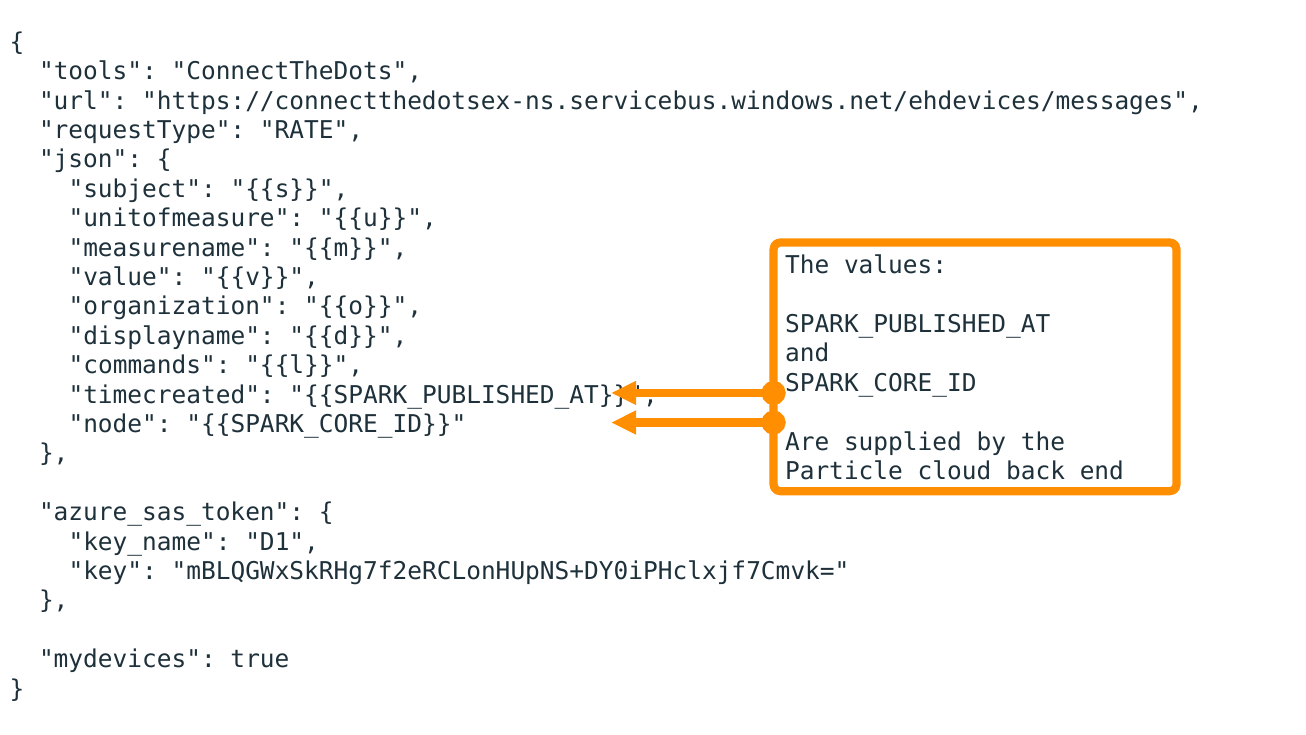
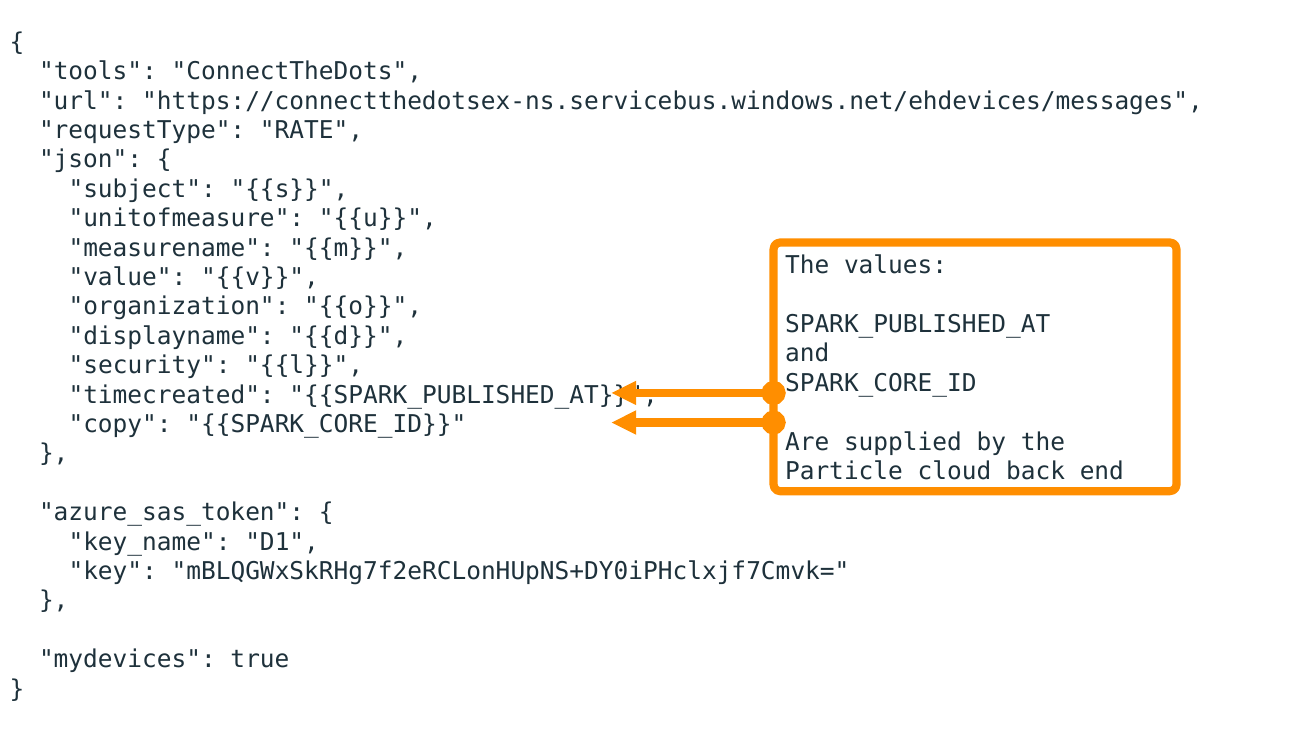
commands: commands -> security (150, 365)
node: node -> copy (120, 424)
